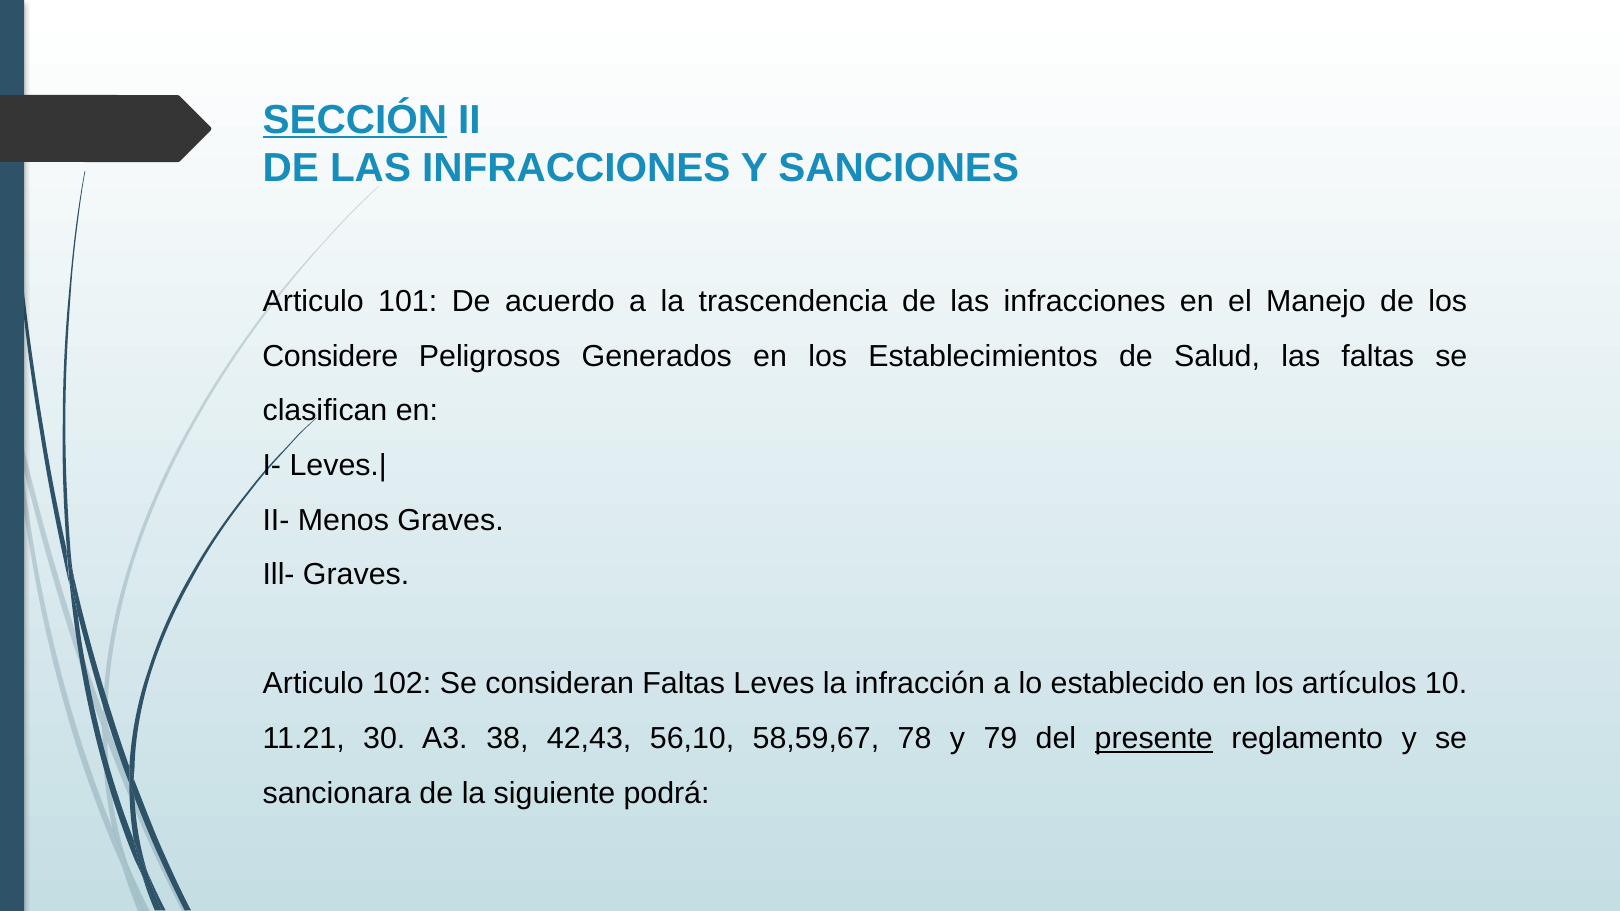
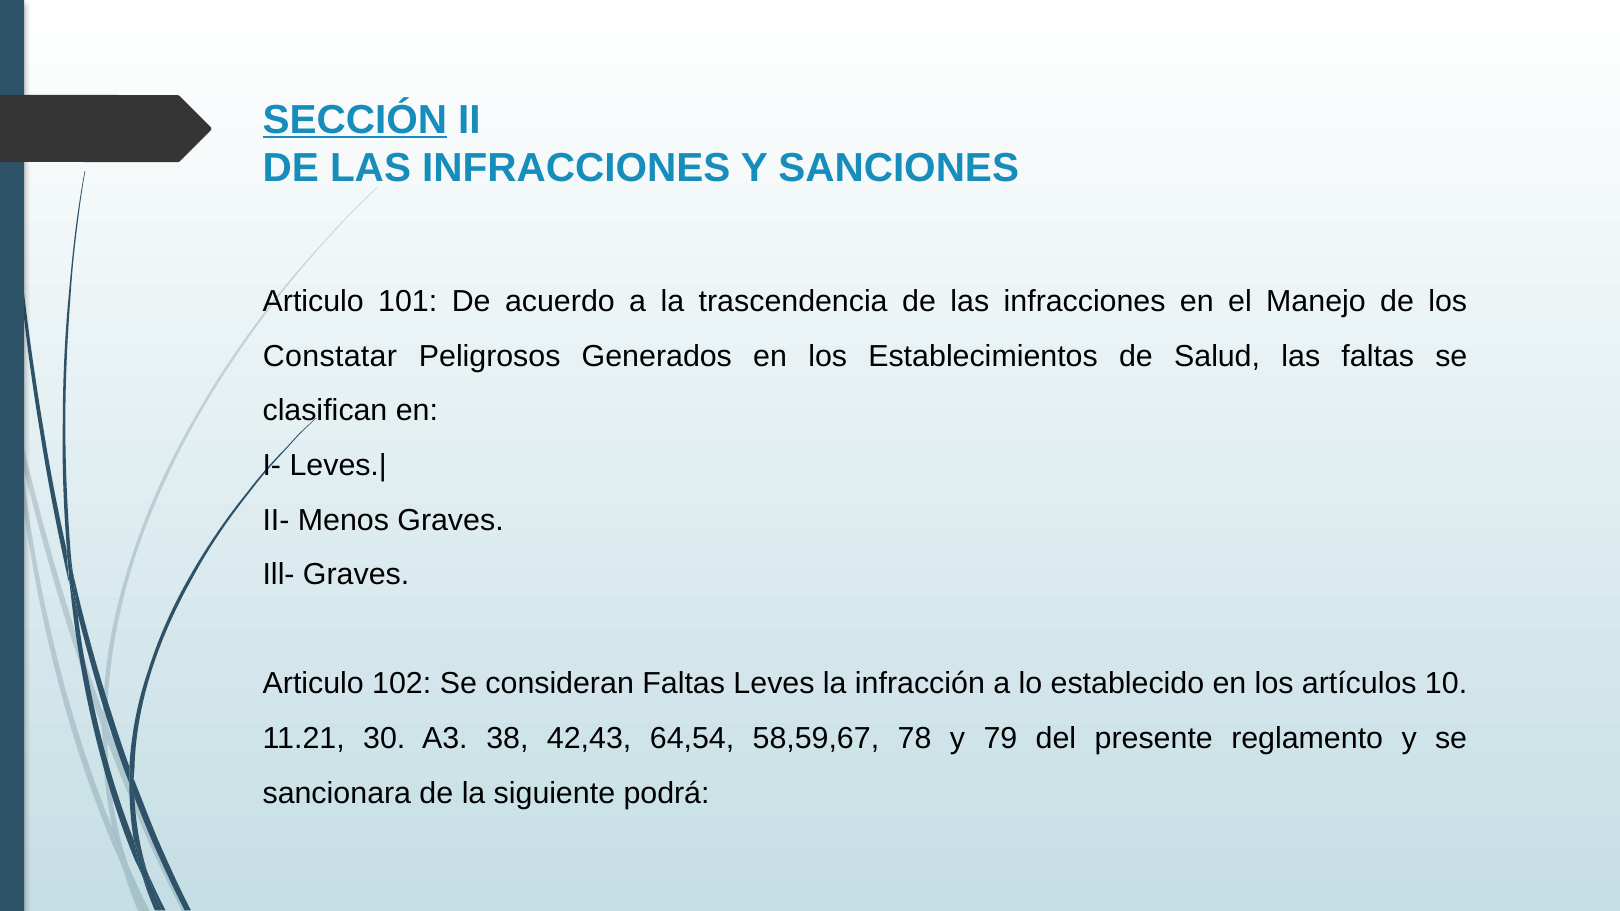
Considere: Considere -> Constatar (330, 356)
56,10: 56,10 -> 64,54 (692, 739)
presente underline: present -> none (1154, 739)
